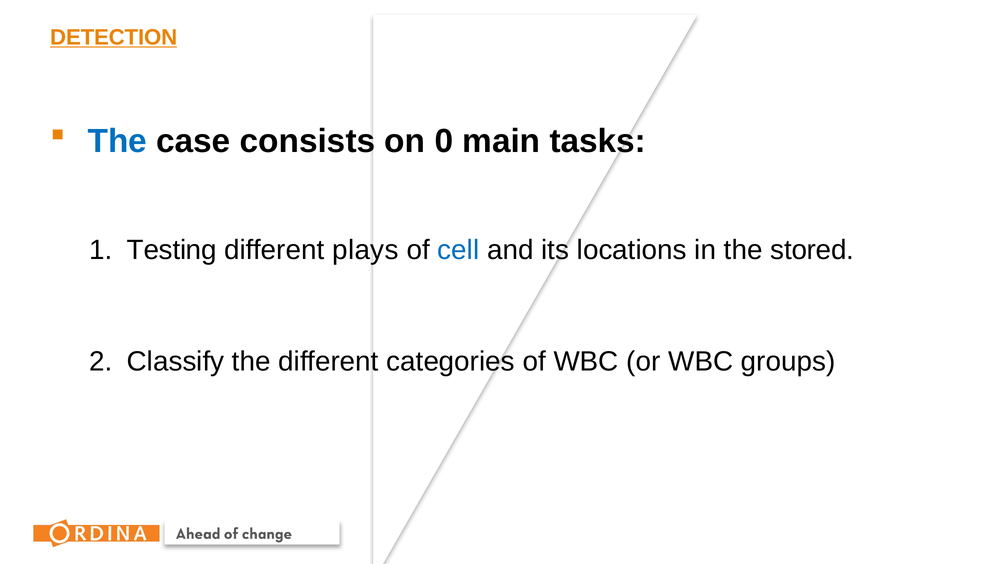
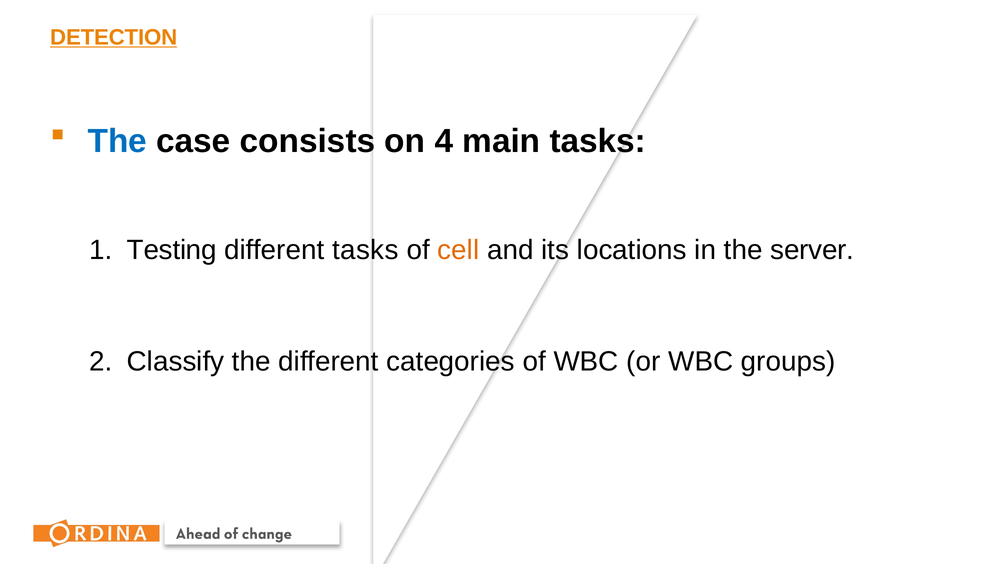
0: 0 -> 4 (444, 141)
different plays: plays -> tasks (365, 250)
cell colour: blue -> orange (458, 250)
stored: stored -> server (812, 250)
